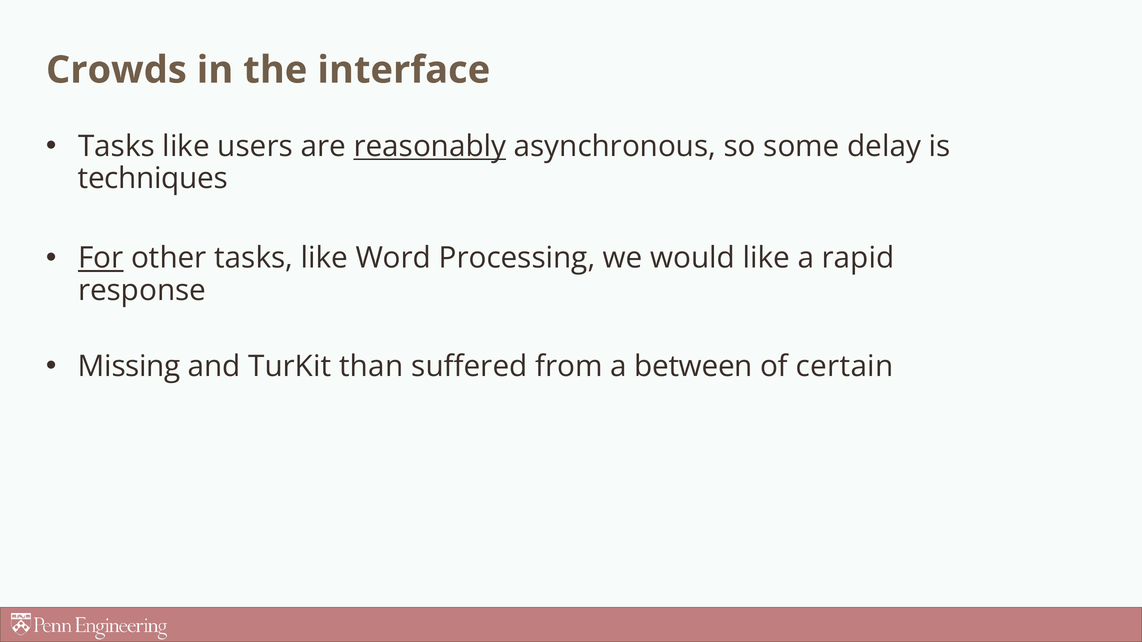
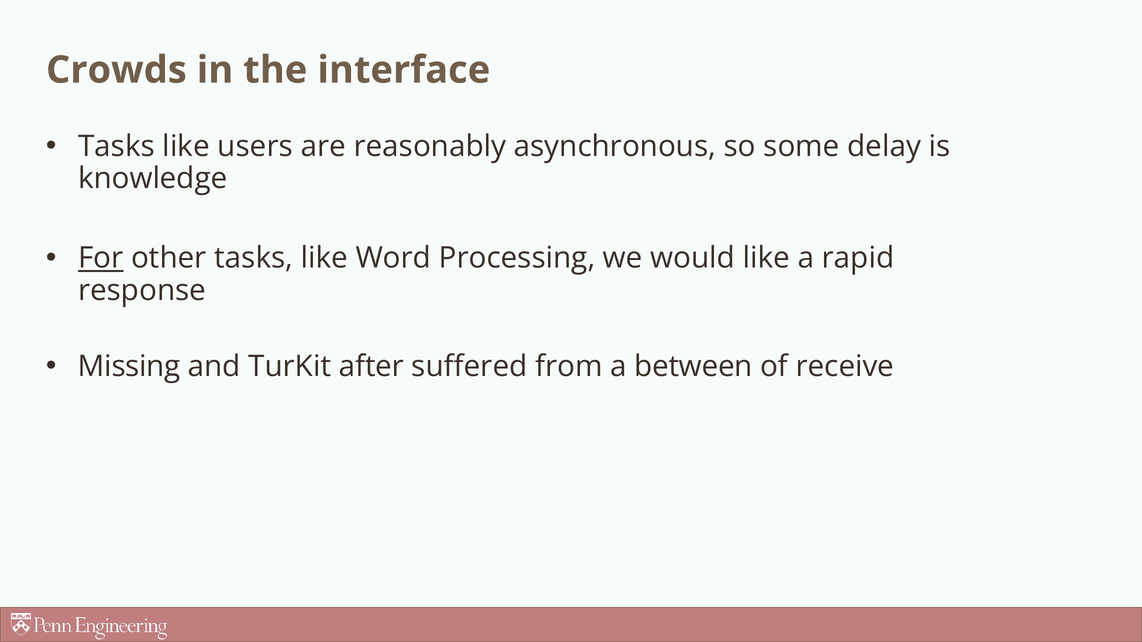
reasonably underline: present -> none (430, 146)
techniques: techniques -> knowledge (153, 179)
than: than -> after (371, 366)
certain: certain -> receive (845, 366)
